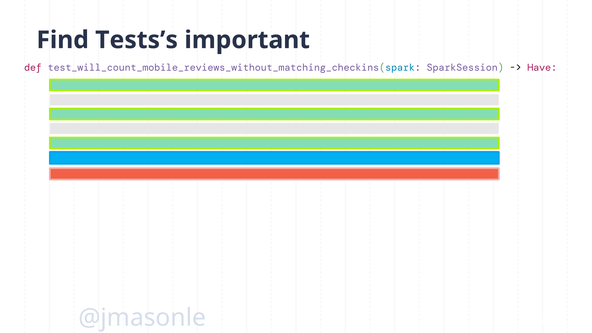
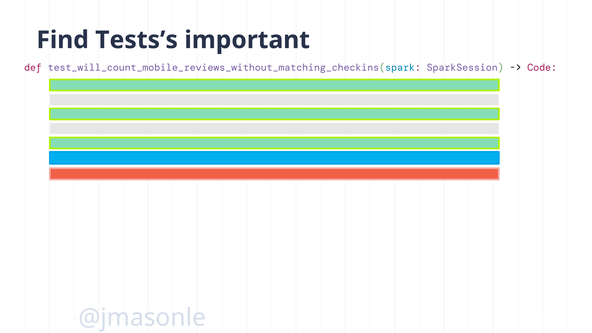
Have: Have -> Code (542, 67)
